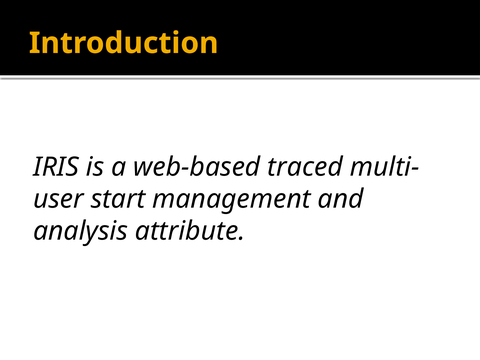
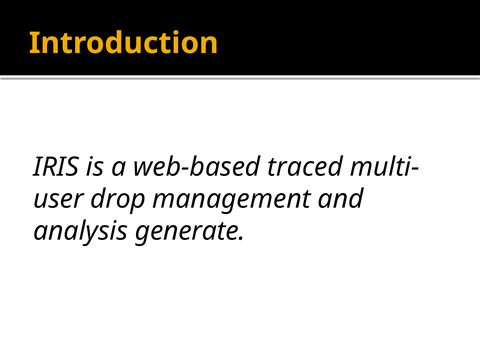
start: start -> drop (118, 199)
attribute: attribute -> generate (190, 231)
